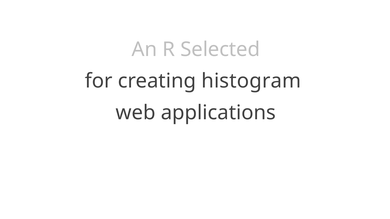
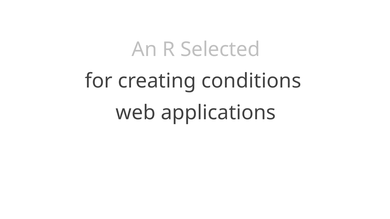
histogram: histogram -> conditions (251, 81)
